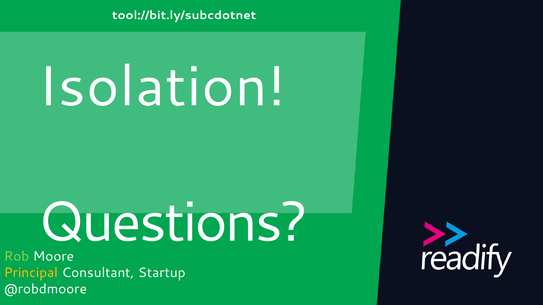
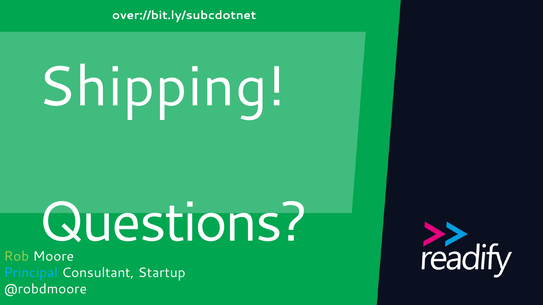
tool://bit.ly/subcdotnet: tool://bit.ly/subcdotnet -> over://bit.ly/subcdotnet (184, 15)
Isolation: Isolation -> Shipping (162, 87)
Principal colour: yellow -> light blue (31, 273)
